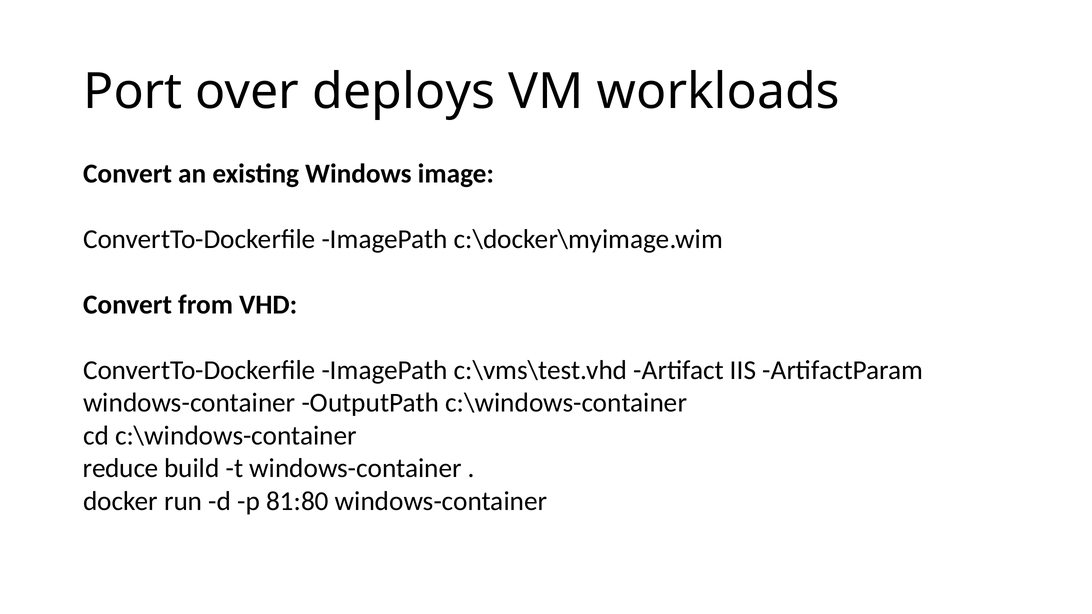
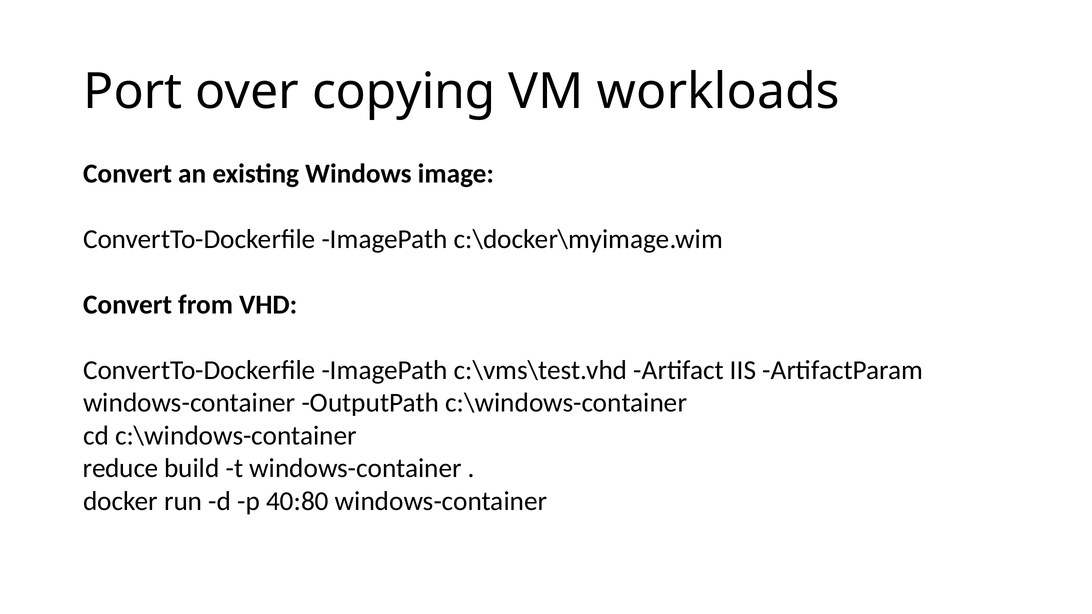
deploys: deploys -> copying (404, 92)
81:80: 81:80 -> 40:80 (297, 501)
